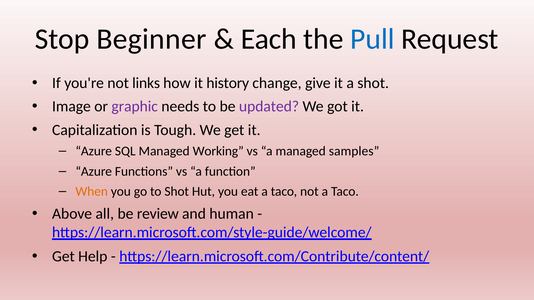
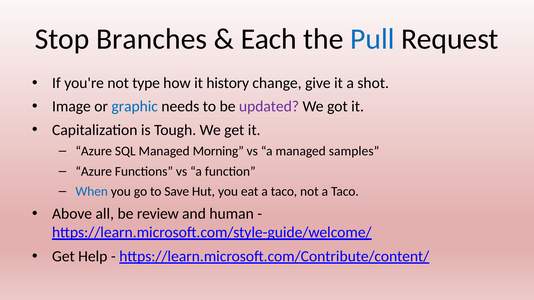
Beginner: Beginner -> Branches (152, 39)
links: links -> type (146, 83)
graphic colour: purple -> blue (135, 107)
Working: Working -> Morning (218, 151)
When colour: orange -> blue (92, 192)
to Shot: Shot -> Save (177, 192)
